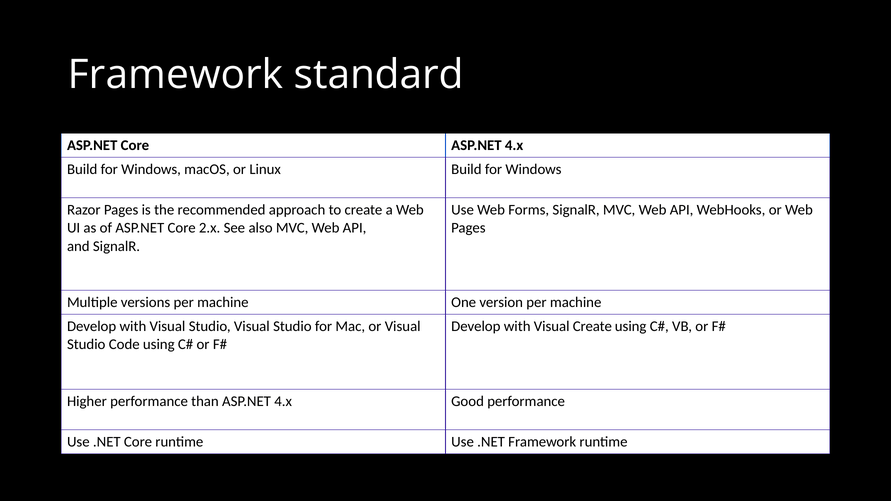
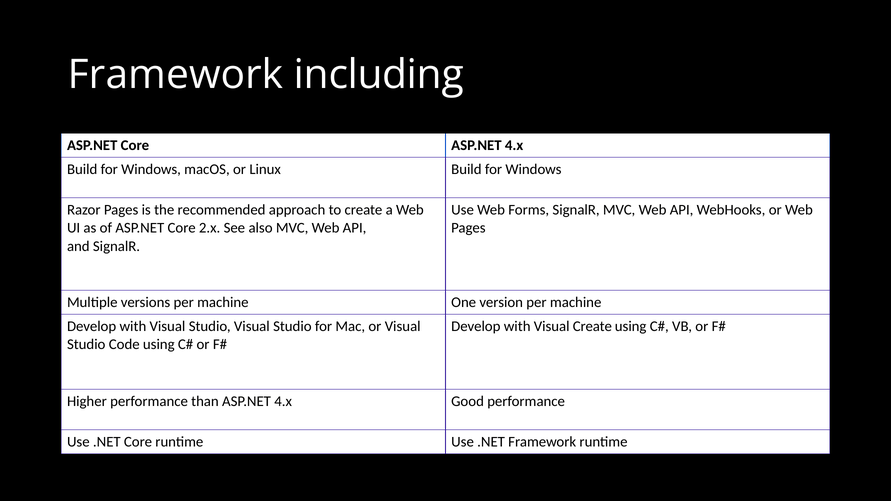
standard: standard -> including (379, 75)
